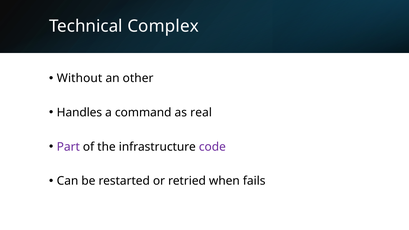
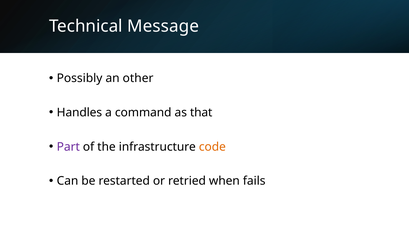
Complex: Complex -> Message (163, 26)
Without: Without -> Possibly (80, 78)
real: real -> that (201, 113)
code colour: purple -> orange (212, 147)
